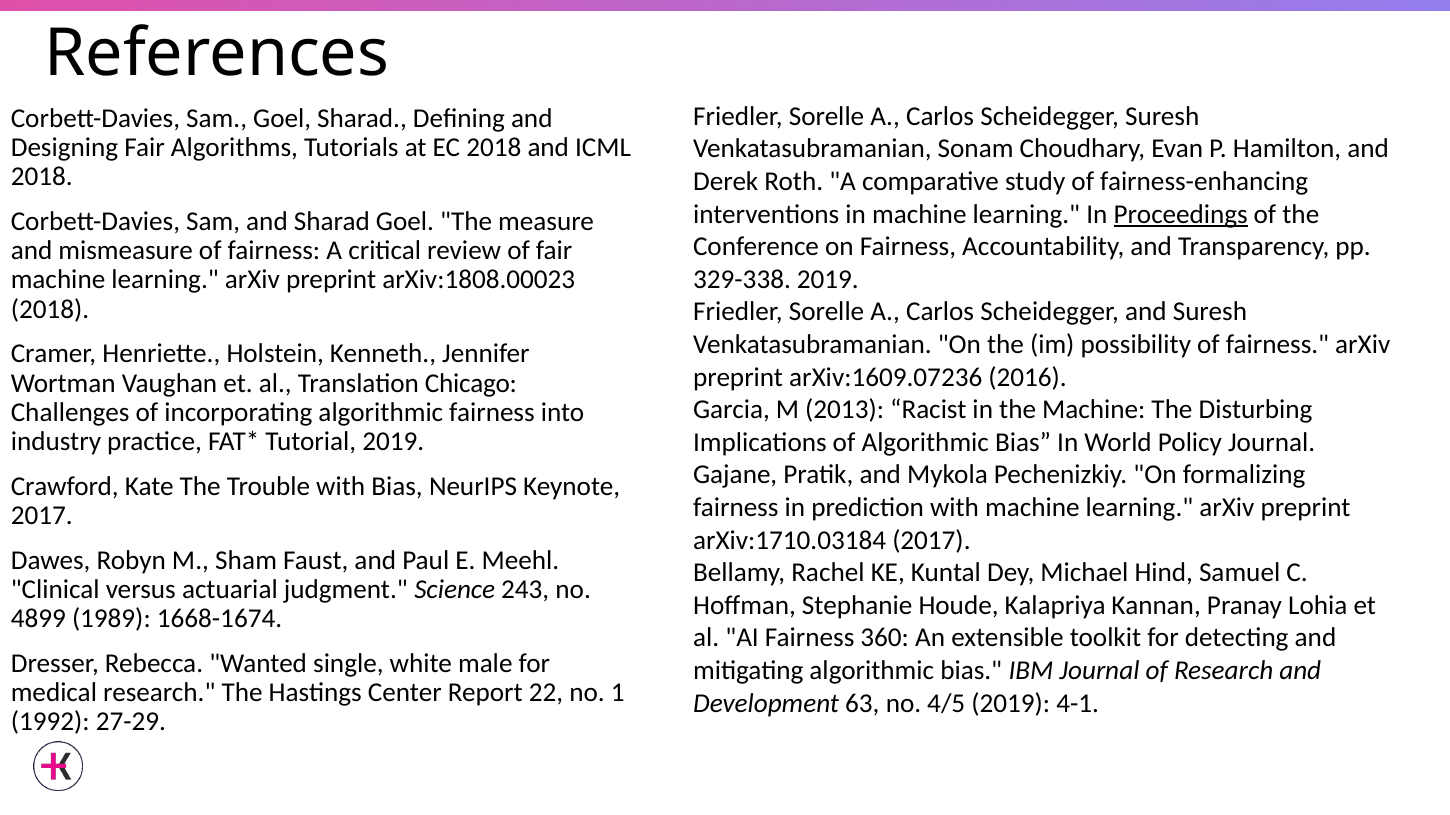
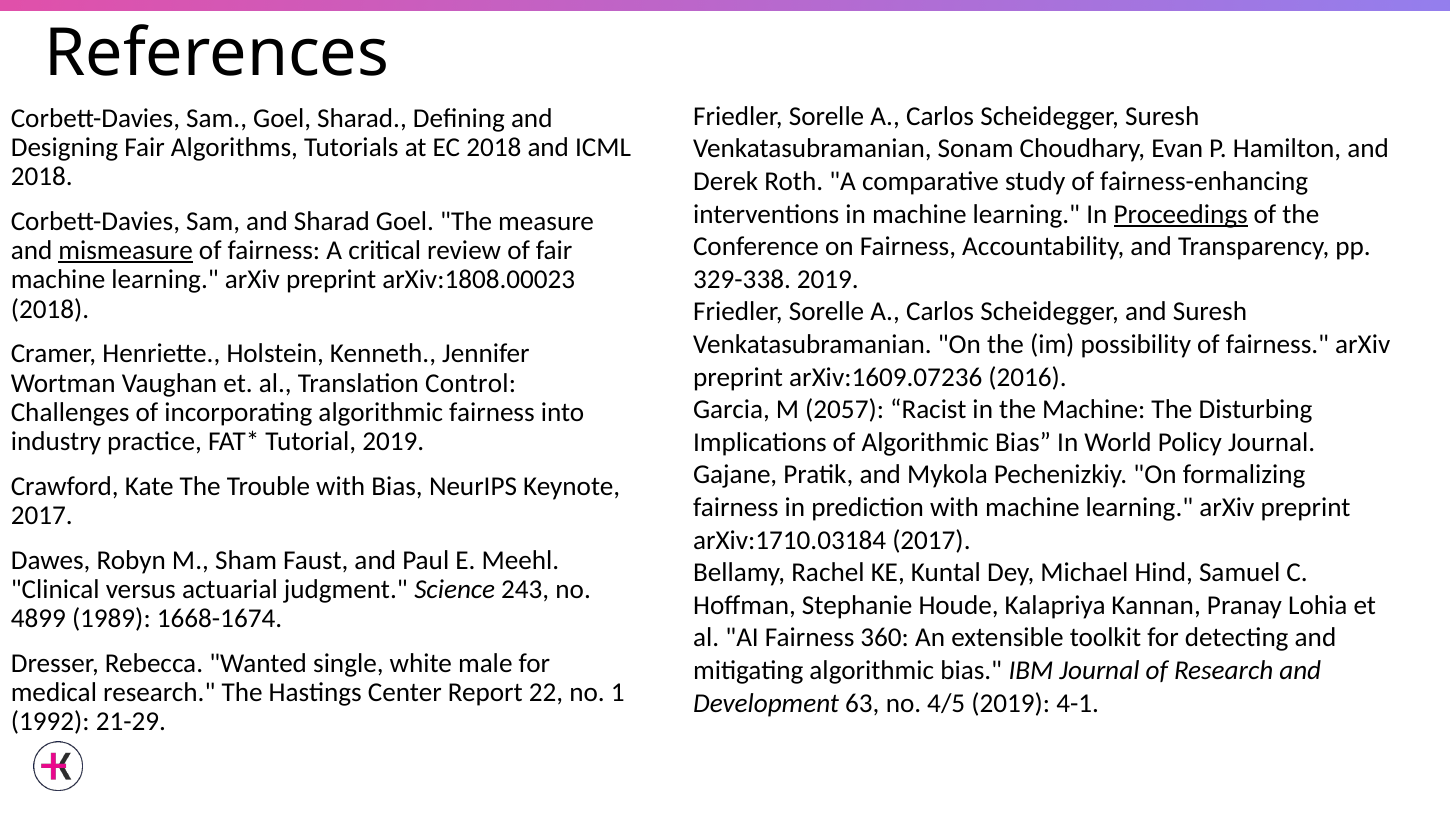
mismeasure underline: none -> present (126, 251)
Chicago: Chicago -> Control (471, 383)
2013: 2013 -> 2057 (845, 410)
27-29: 27-29 -> 21-29 (131, 722)
